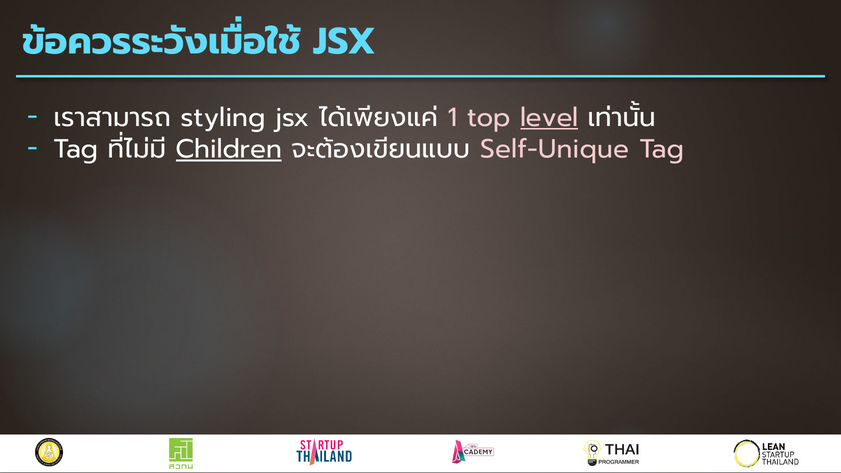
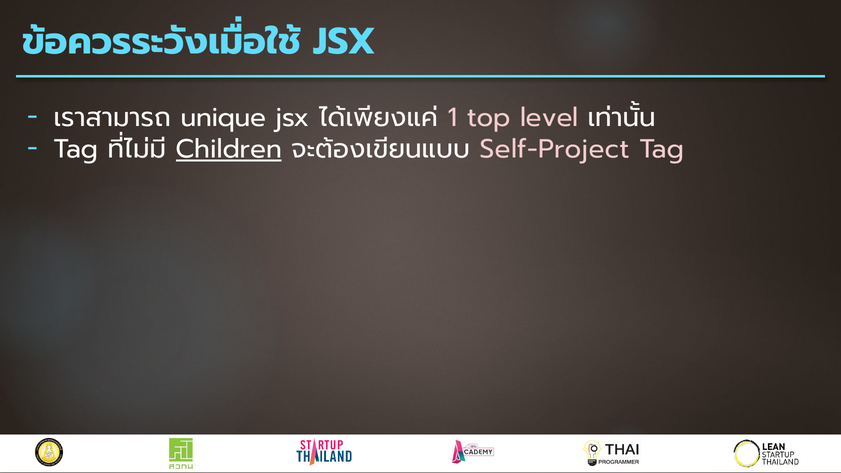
styling: styling -> unique (223, 118)
level underline: present -> none (549, 118)
Self-Unique: Self-Unique -> Self-Project (555, 149)
